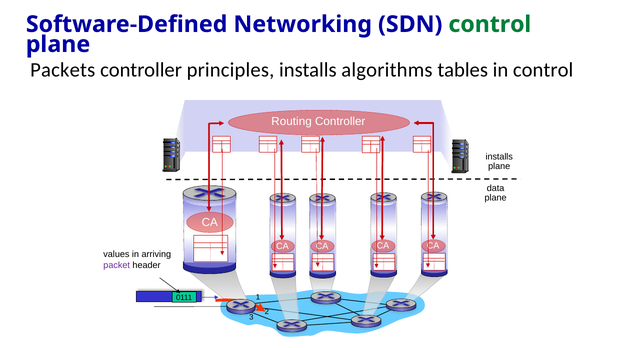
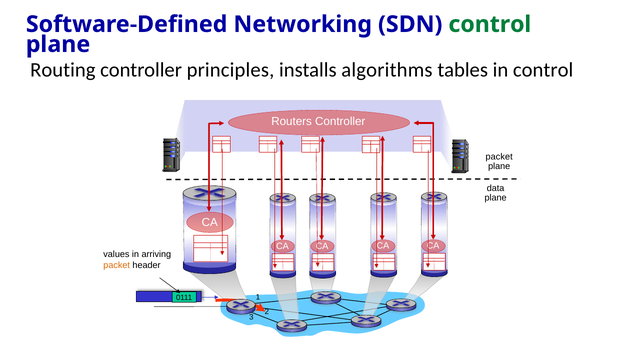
Packets: Packets -> Routing (63, 70)
Routing: Routing -> Routers (292, 122)
installs: installs -> packet (499, 157)
packet colour: purple -> orange (117, 265)
